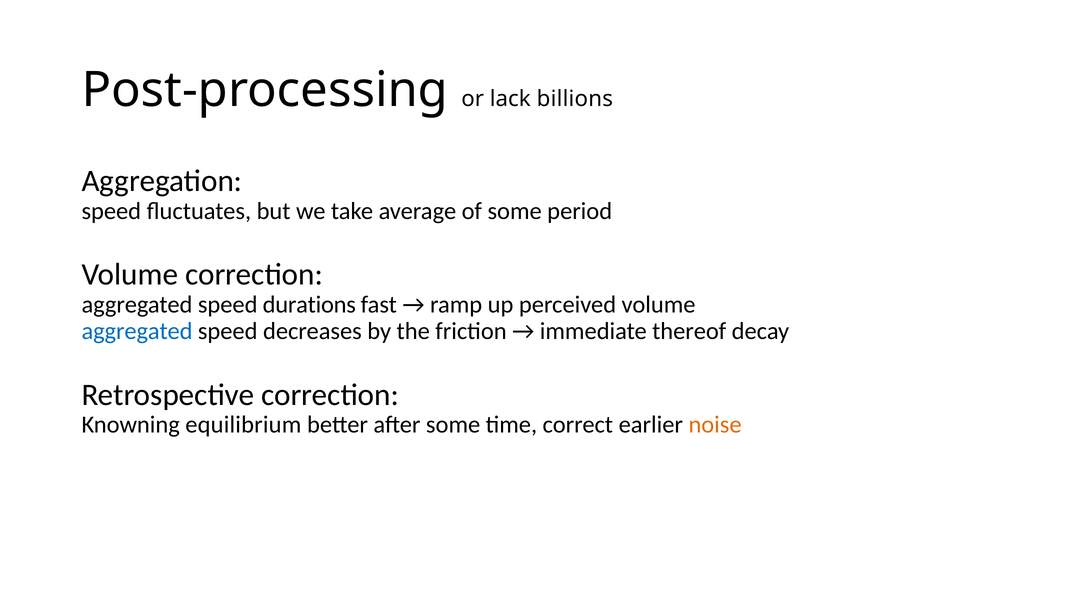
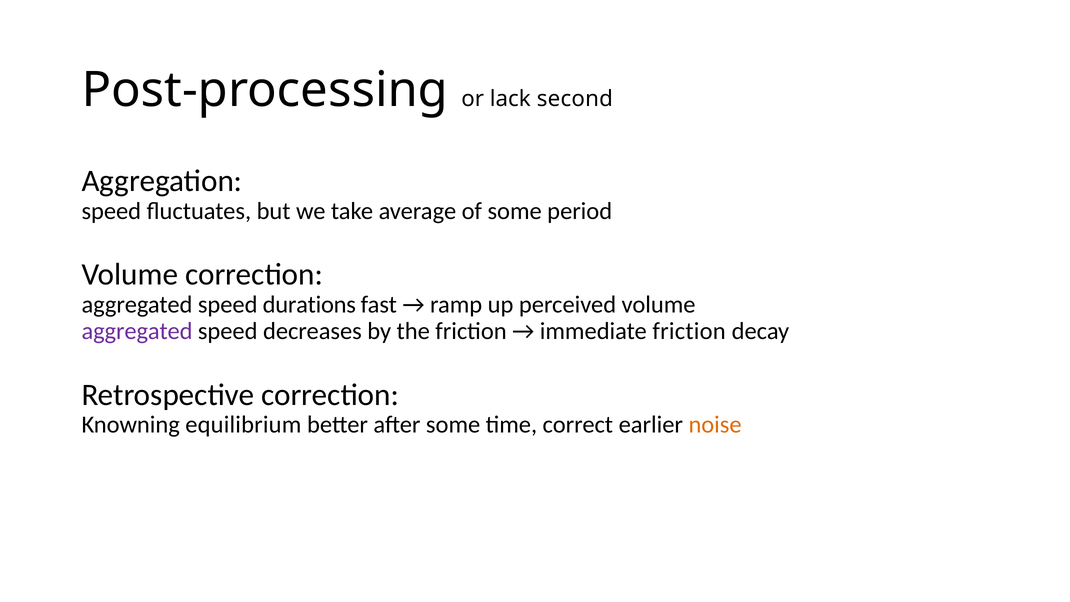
billions: billions -> second (575, 99)
aggregated colour: blue -> purple (137, 331)
immediate thereof: thereof -> friction (689, 331)
